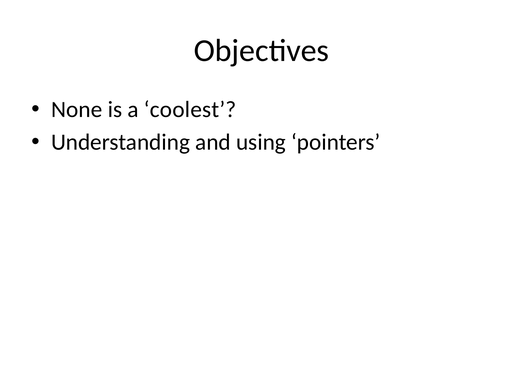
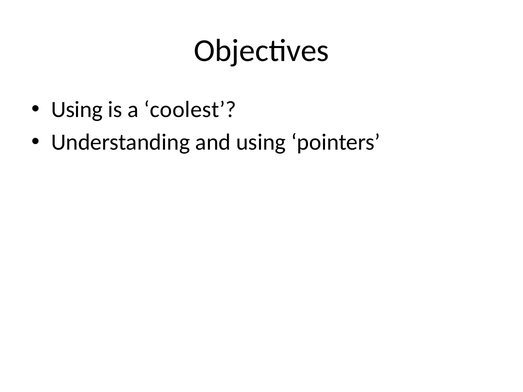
None: None -> Using (77, 110)
